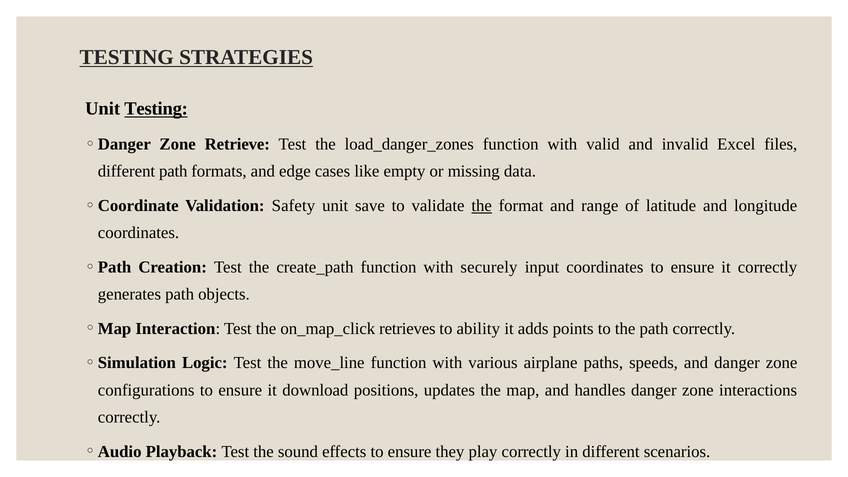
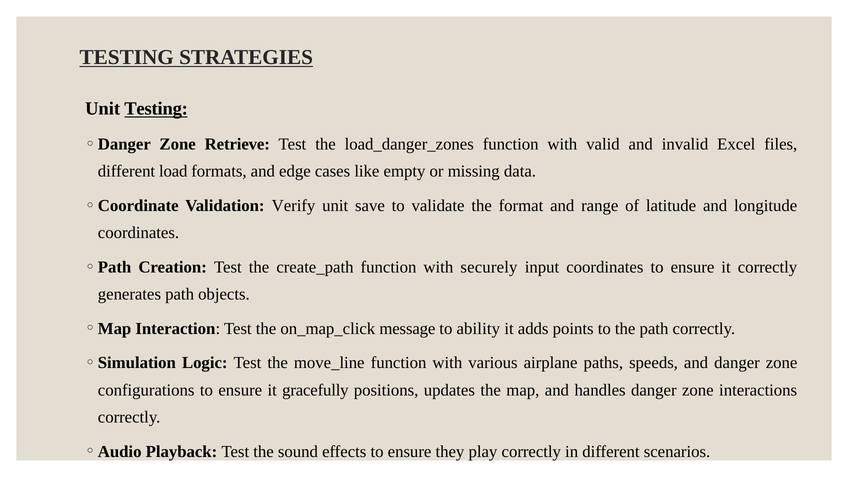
different path: path -> load (173, 171)
Safety: Safety -> Verify (294, 206)
the underline: present -> none (482, 206)
retrieves: retrieves -> message (407, 329)
download: download -> gracefully (315, 390)
